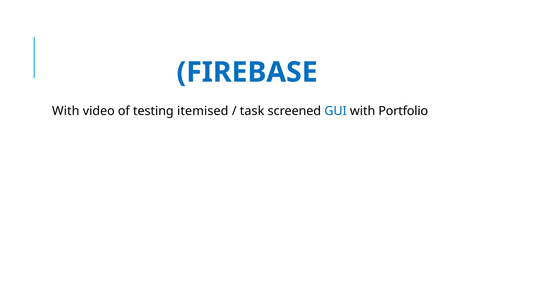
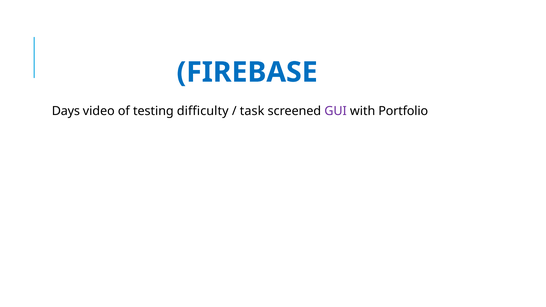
With: With -> Days (66, 111)
itemised: itemised -> difficulty (203, 111)
GUI colour: blue -> purple (336, 111)
